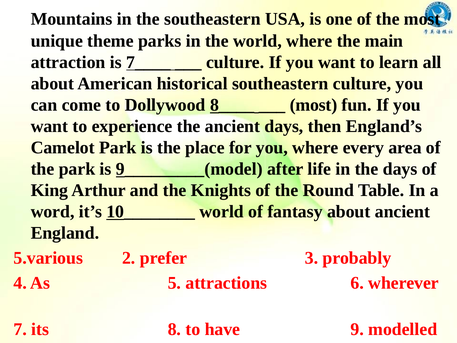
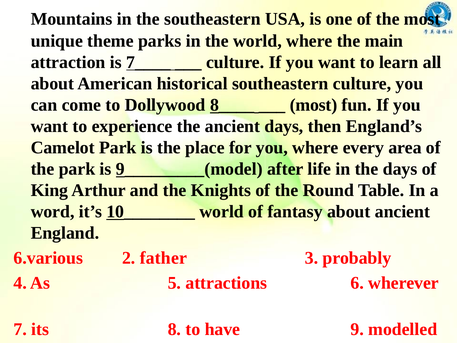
5.various: 5.various -> 6.various (48, 258)
prefer: prefer -> father (163, 258)
